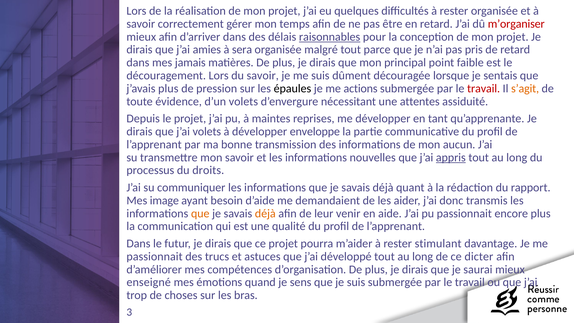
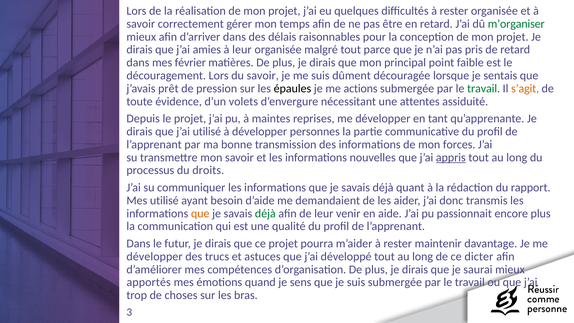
m’organiser colour: red -> green (516, 24)
raisonnables underline: present -> none (330, 37)
à sera: sera -> leur (242, 50)
jamais: jamais -> février (190, 63)
j’avais plus: plus -> prêt (168, 88)
travail colour: red -> green (484, 88)
j’ai volets: volets -> utilisé (207, 132)
enveloppe: enveloppe -> personnes (315, 132)
aucun: aucun -> forces (459, 144)
Mes image: image -> utilisé (164, 200)
déjà colour: orange -> green (265, 213)
stimulant: stimulant -> maintenir (438, 244)
passionnait: passionnait -> développer (155, 256)
enseigné: enseigné -> apportés (149, 282)
